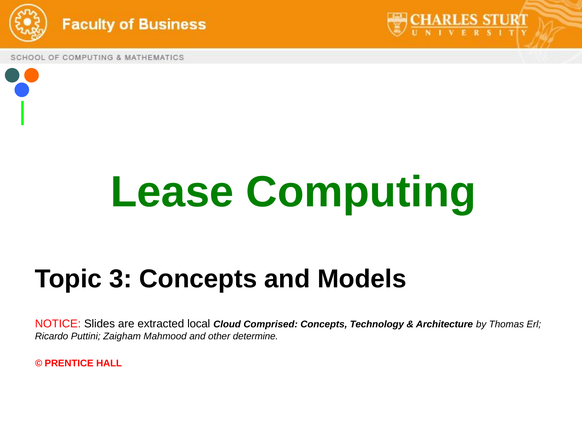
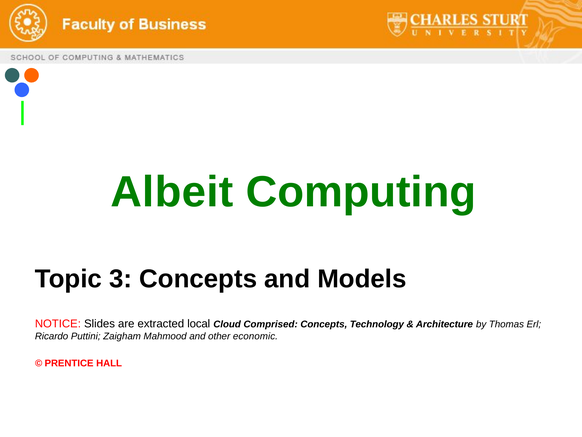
Lease: Lease -> Albeit (172, 192)
determine: determine -> economic (255, 336)
